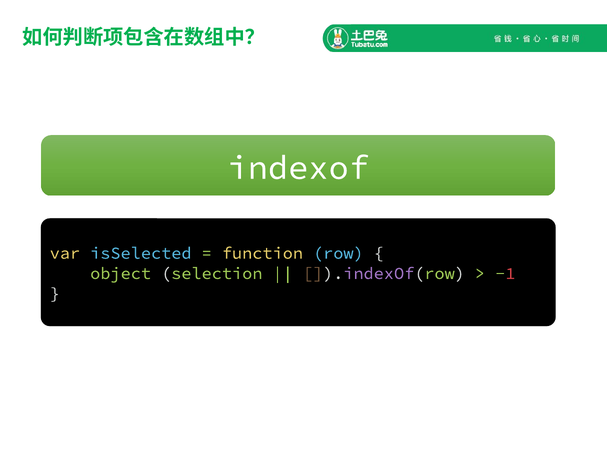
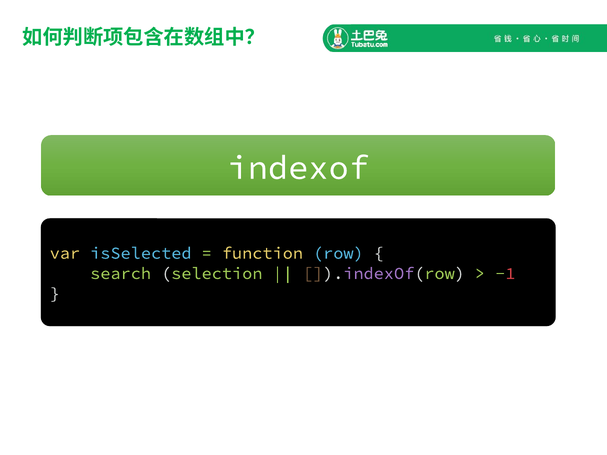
object: object -> search (121, 274)
